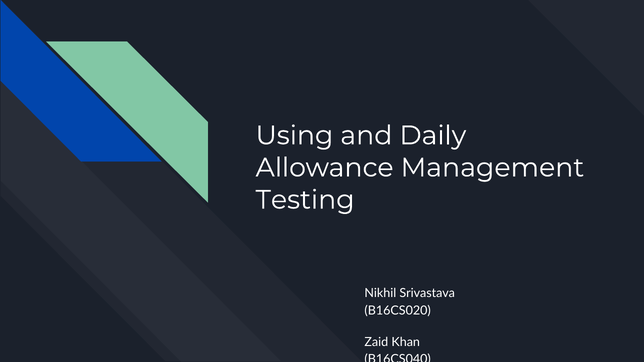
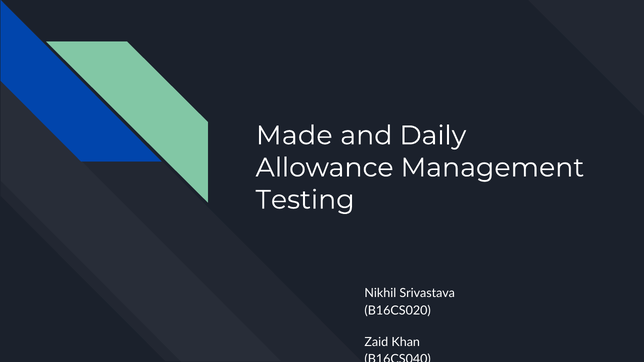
Using: Using -> Made (294, 136)
